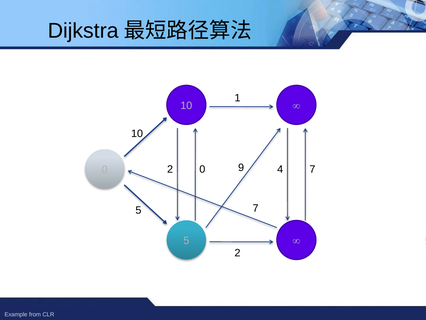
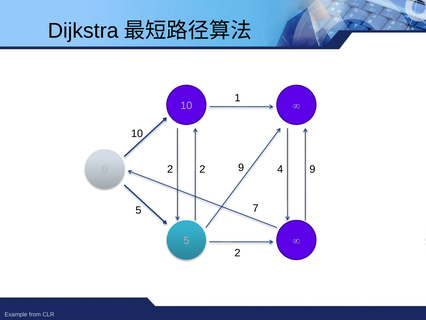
0: 0 -> 2 (202, 169)
4 7: 7 -> 9 (312, 169)
